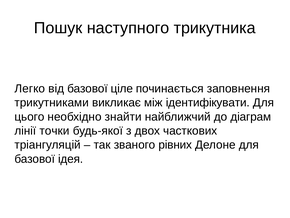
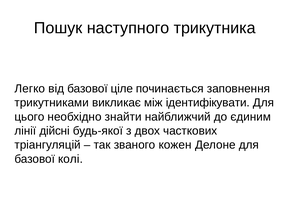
діаграм: діаграм -> єдиним (251, 116)
точки: точки -> дійсні (55, 130)
рівних: рівних -> кожен (175, 145)
ідея: ідея -> колі (71, 159)
